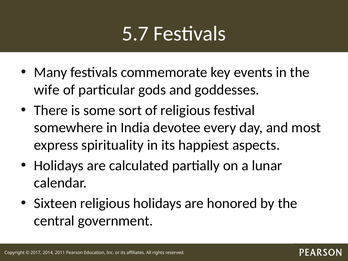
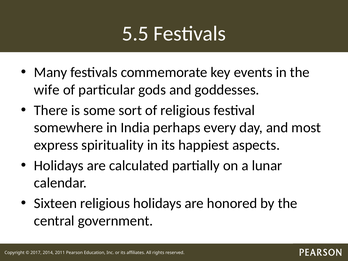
5.7: 5.7 -> 5.5 (135, 34)
devotee: devotee -> perhaps (177, 128)
